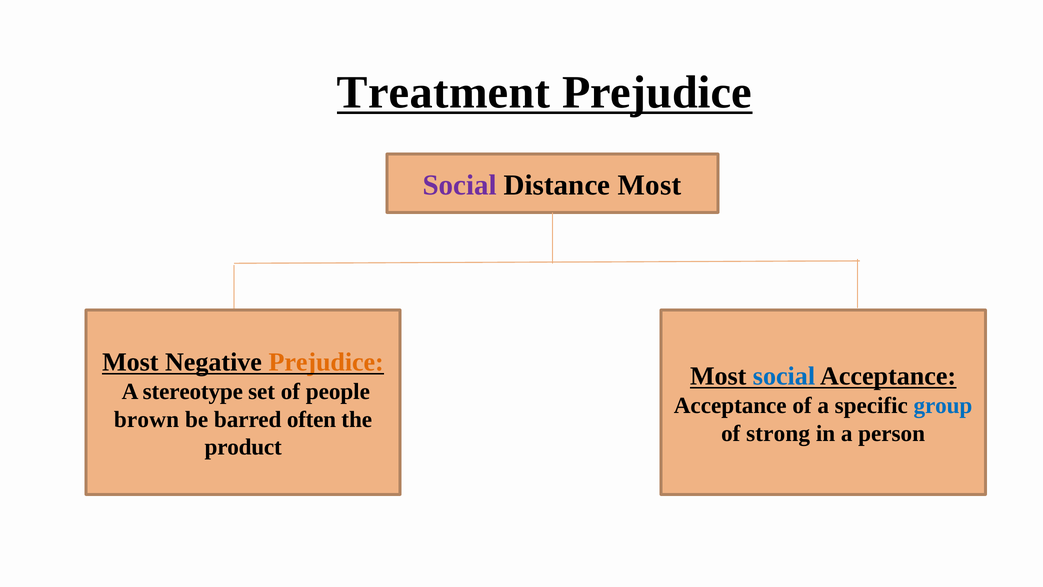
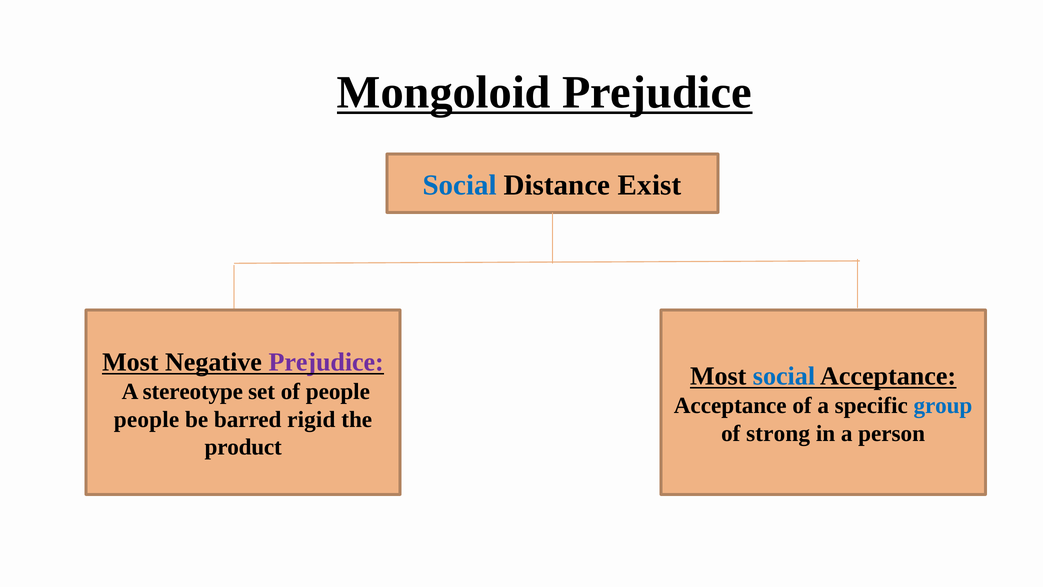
Treatment: Treatment -> Mongoloid (444, 92)
Social colour: purple -> blue (460, 185)
Distance Most: Most -> Exist (650, 185)
Prejudice colour: orange -> purple (326, 362)
brown: brown -> people (147, 419)
often: often -> rigid (311, 419)
